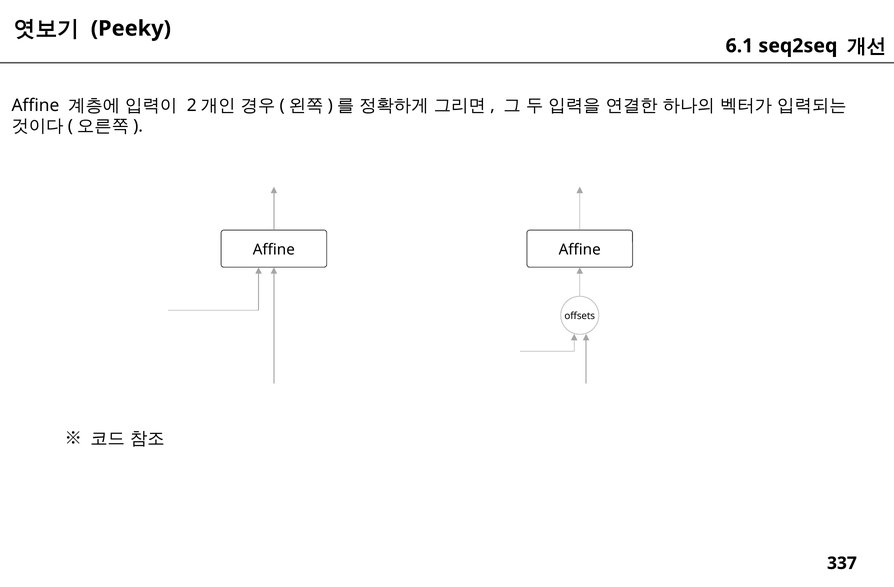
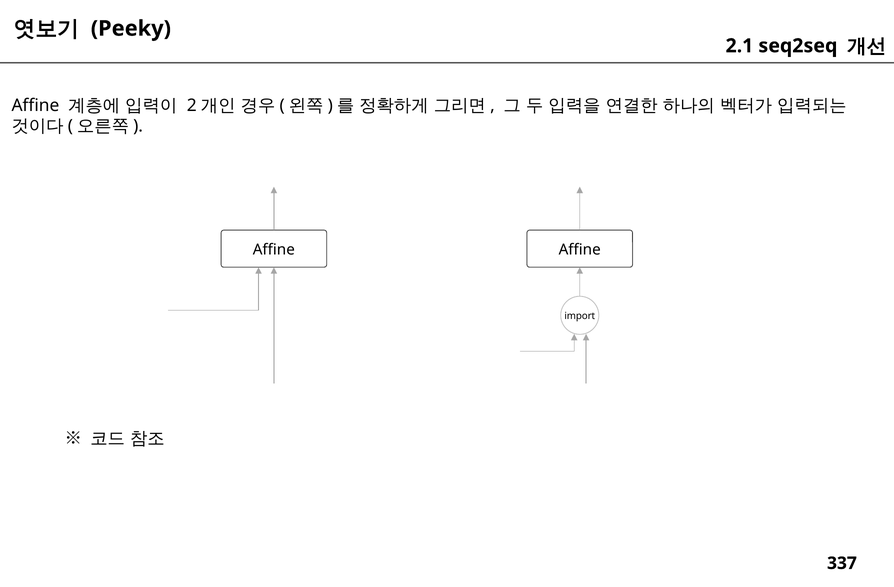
6.1: 6.1 -> 2.1 (739, 46)
offsets: offsets -> import (580, 316)
